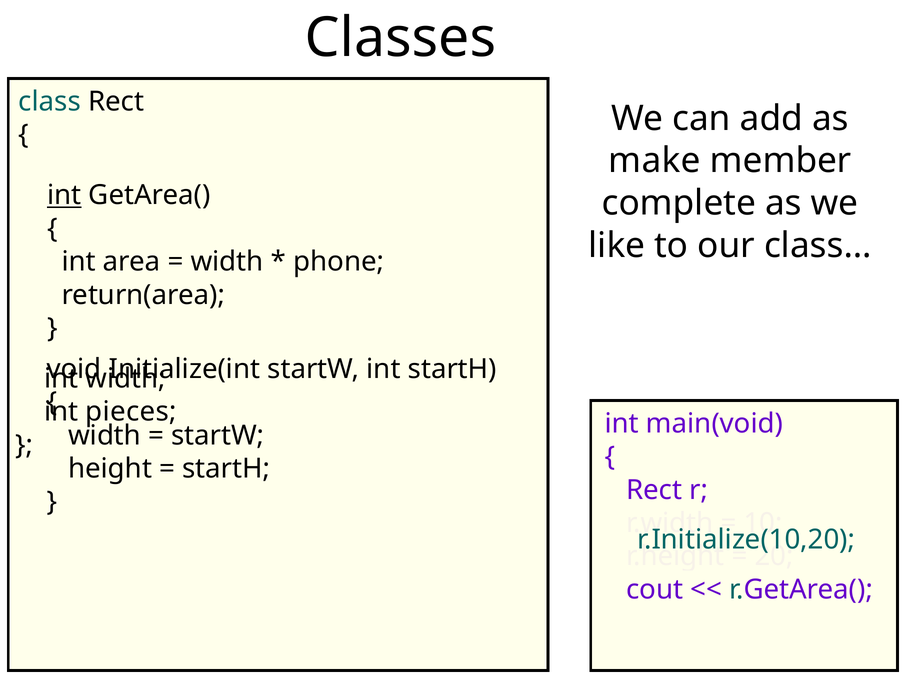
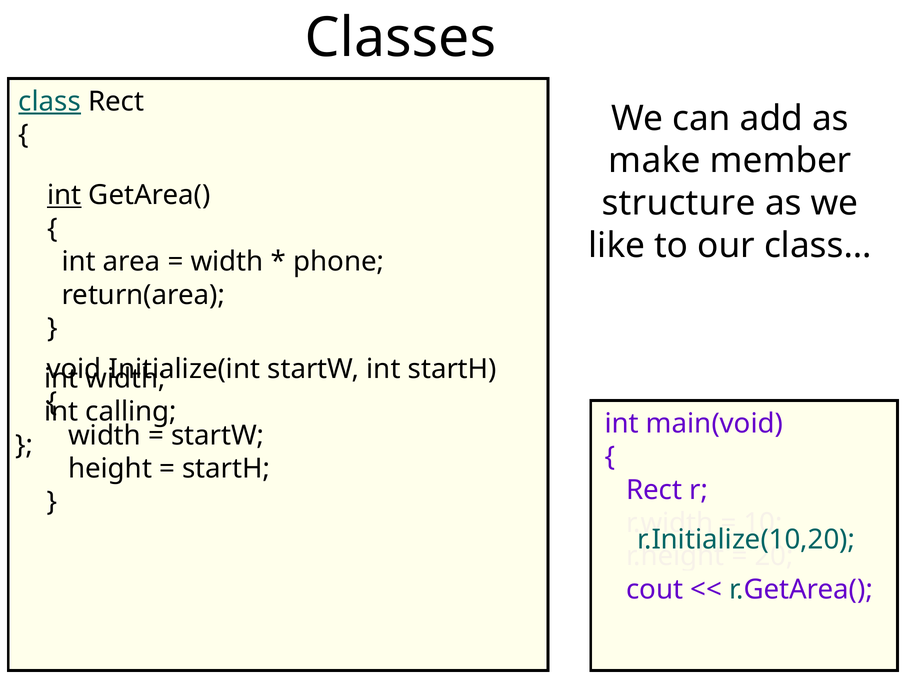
class underline: none -> present (50, 102)
complete: complete -> structure (679, 203)
pieces: pieces -> calling (131, 412)
